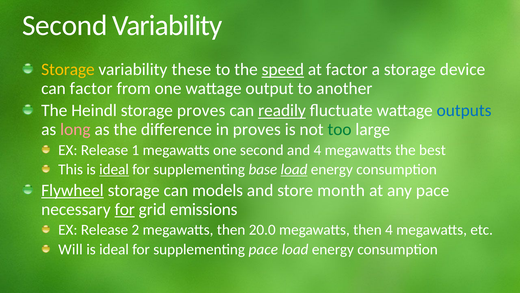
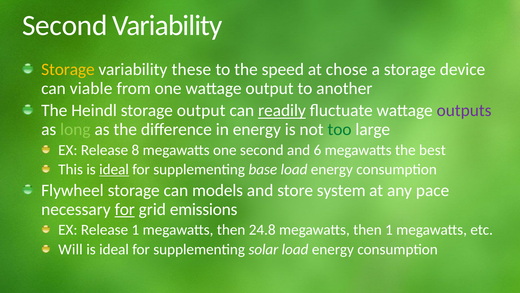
speed underline: present -> none (283, 69)
at factor: factor -> chose (347, 69)
can factor: factor -> viable (91, 88)
storage proves: proves -> output (201, 110)
outputs colour: blue -> purple (464, 110)
long colour: pink -> light green (75, 129)
in proves: proves -> energy (257, 129)
1: 1 -> 8 (135, 150)
and 4: 4 -> 6 (317, 150)
load underline: present -> none (294, 169)
Flywheel underline: present -> none (72, 190)
month: month -> system (341, 190)
Release 2: 2 -> 1 (135, 230)
20.0: 20.0 -> 24.8 (262, 230)
then 4: 4 -> 1 (389, 230)
supplementing pace: pace -> solar (263, 249)
